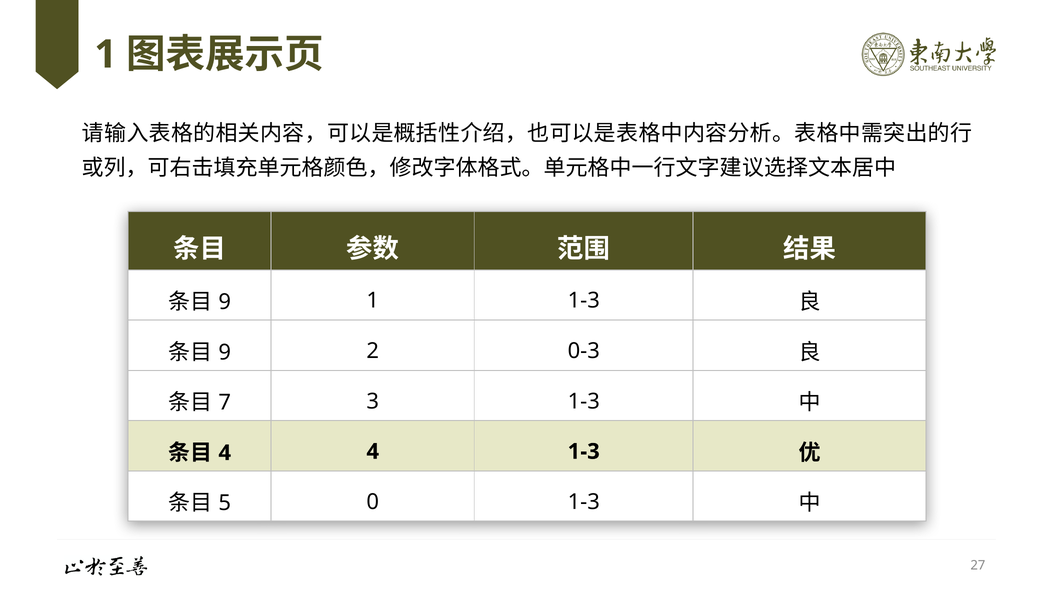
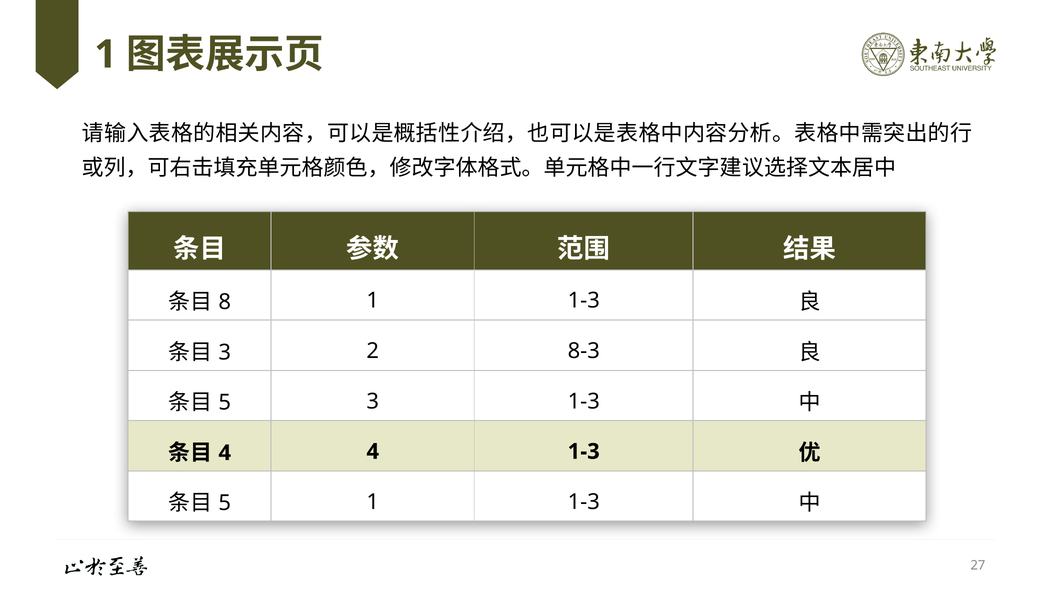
9: 9 -> 8 (225, 302)
9: 9 -> 3 (225, 352)
0-3: 0-3 -> 8-3 (584, 351)
7: 7 -> 5 (225, 402)
5 0: 0 -> 1 (373, 502)
